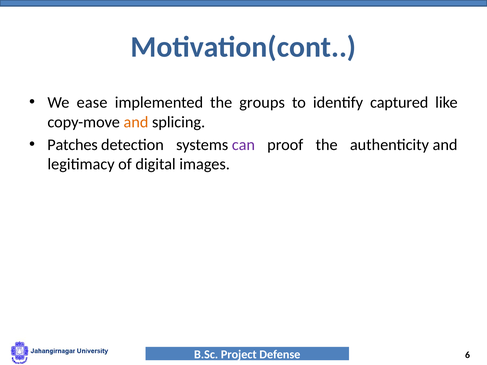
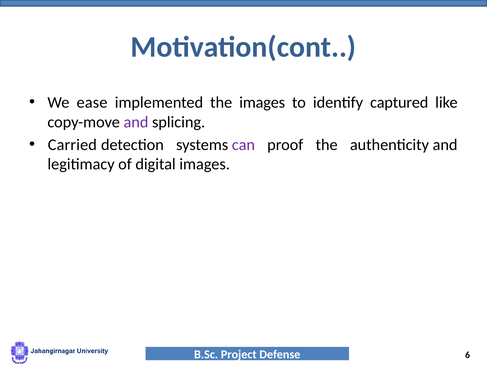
the groups: groups -> images (262, 103)
and colour: orange -> purple (136, 122)
Patches: Patches -> Carried (72, 145)
